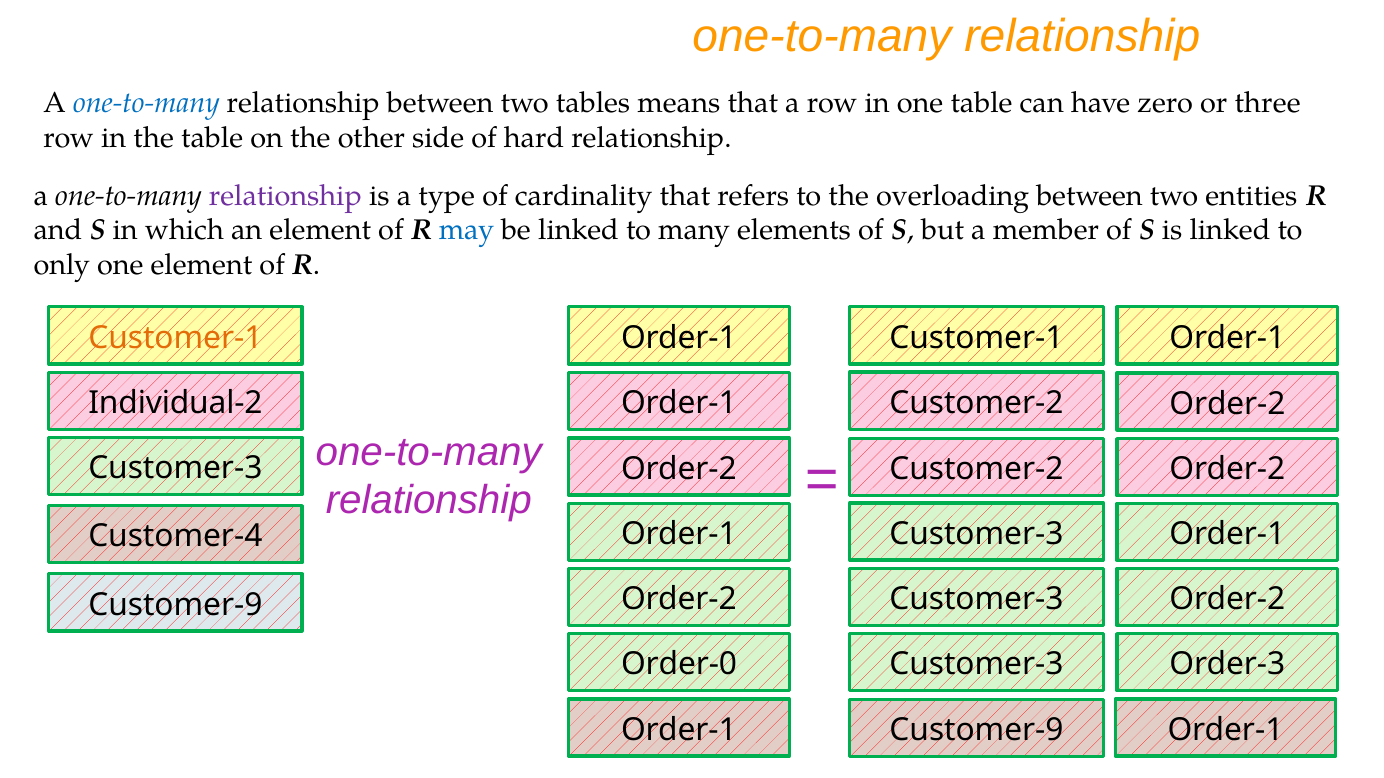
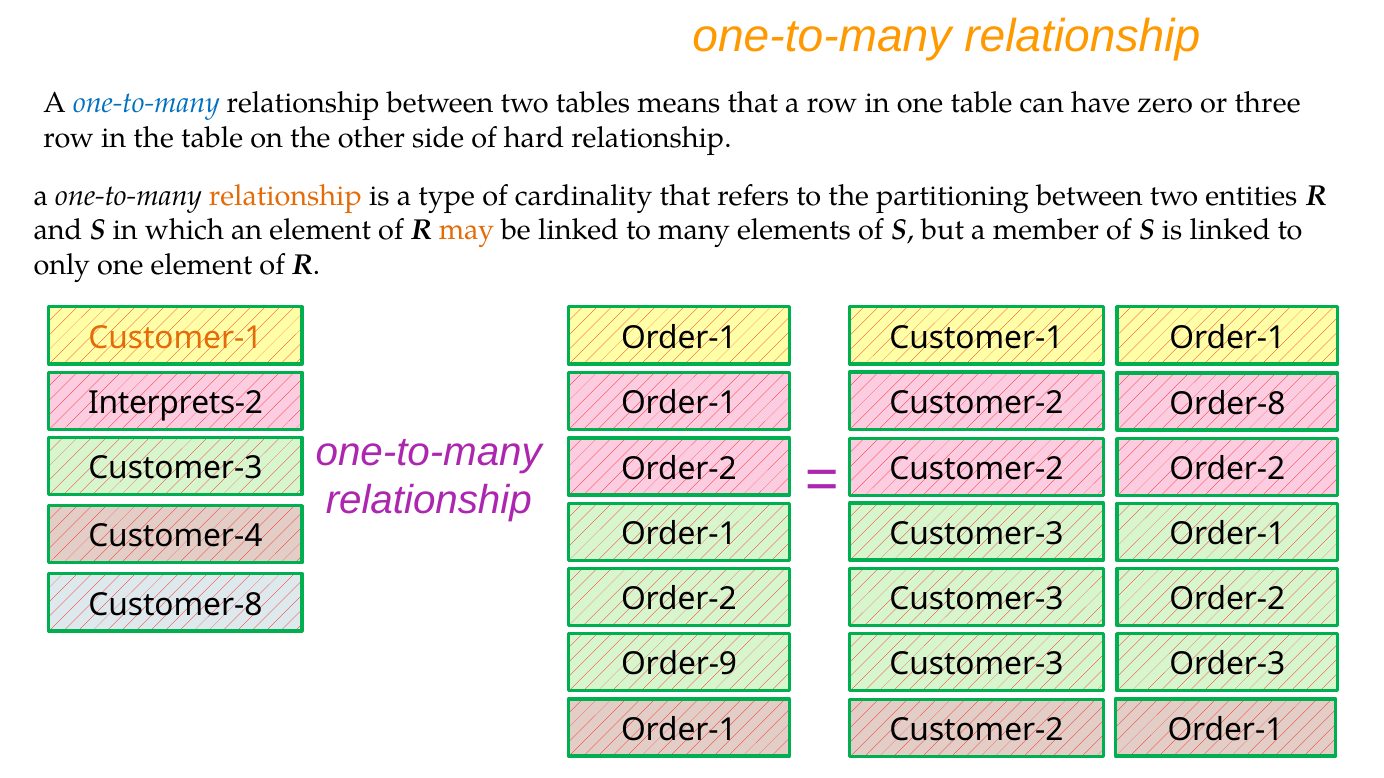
relationship colour: purple -> orange (285, 196)
overloading: overloading -> partitioning (953, 196)
may colour: blue -> orange (467, 230)
Customer-2 Order-2: Order-2 -> Order-8 (1227, 404)
Individual-2: Individual-2 -> Interprets-2 (176, 403)
Customer-9: Customer-9 -> Customer-8 (175, 605)
Order-0: Order-0 -> Order-9 (679, 665)
Customer-9: Customer-9 -> Customer-2 (976, 731)
